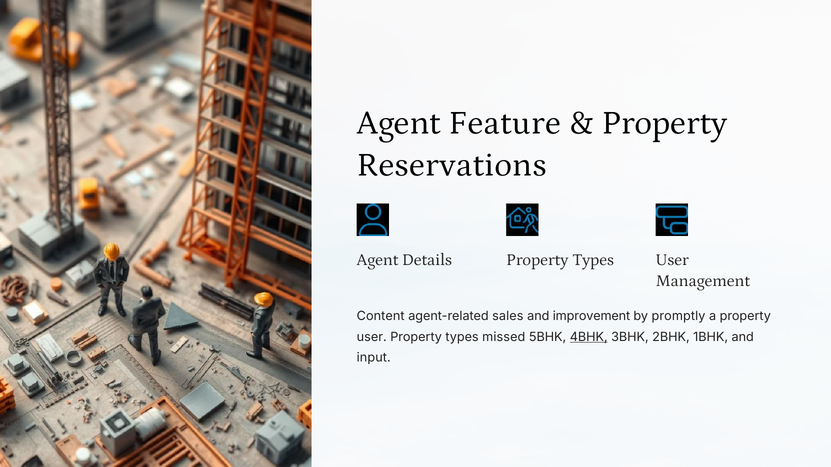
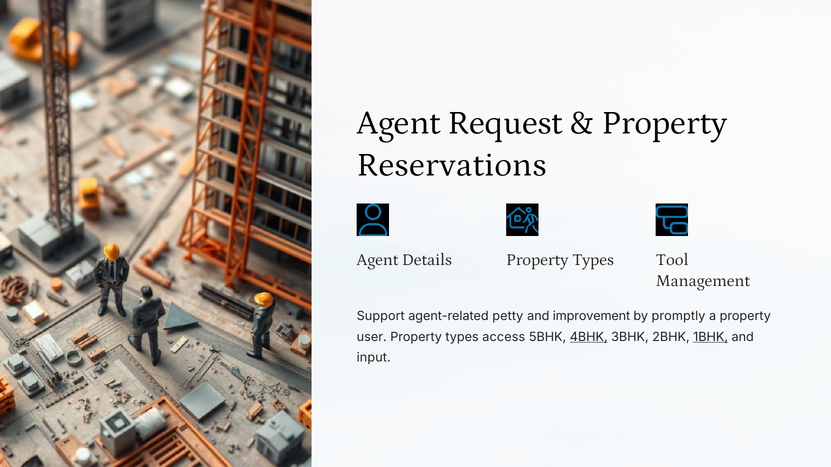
Feature: Feature -> Request (505, 123)
Types User: User -> Tool (672, 260)
Content: Content -> Support (381, 317)
sales: sales -> petty (508, 317)
missed: missed -> access (504, 337)
1BHK underline: none -> present (711, 337)
